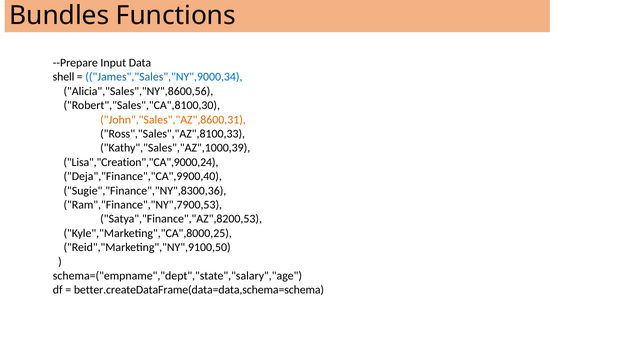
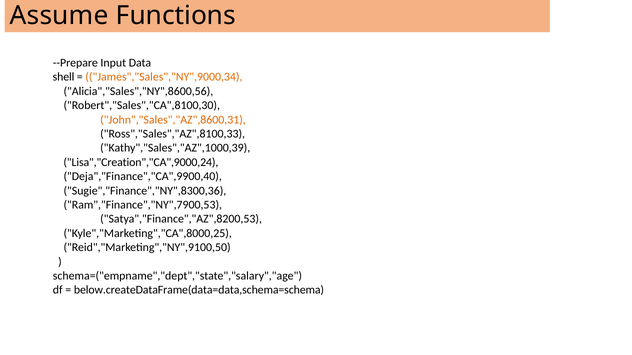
Bundles: Bundles -> Assume (59, 15)
James","Sales","NY",9000,34 colour: blue -> orange (164, 77)
better.createDataFrame(data=data,schema=schema: better.createDataFrame(data=data,schema=schema -> below.createDataFrame(data=data,schema=schema (199, 290)
